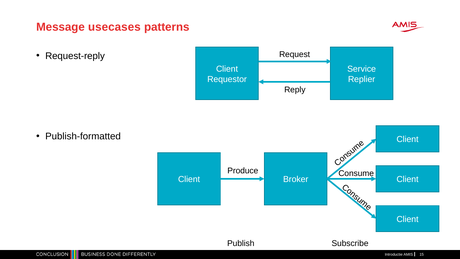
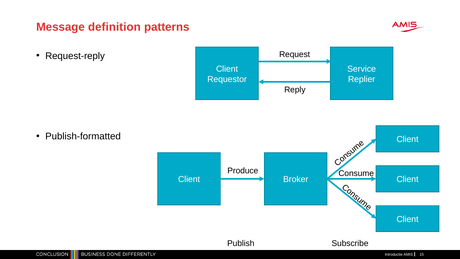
usecases: usecases -> definition (114, 27)
